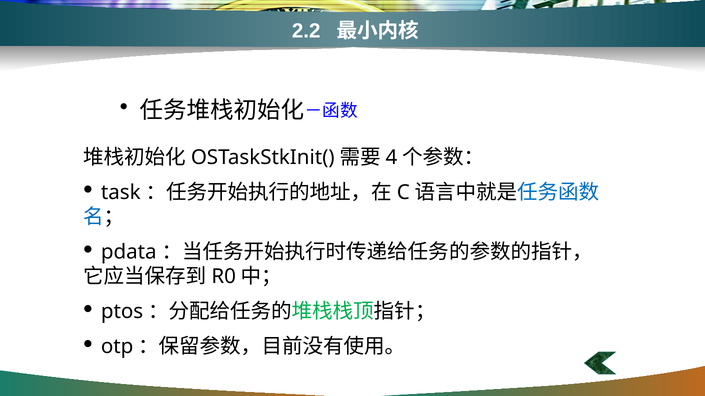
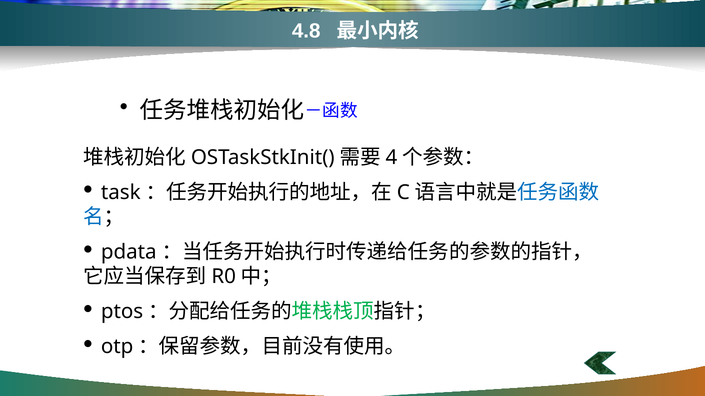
2.2: 2.2 -> 4.8 (306, 31)
